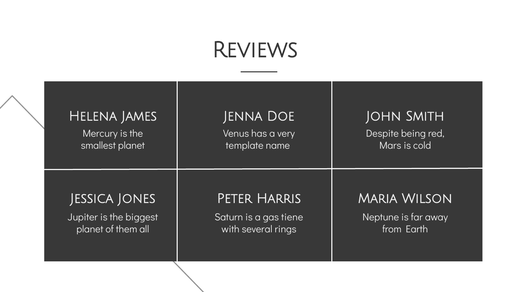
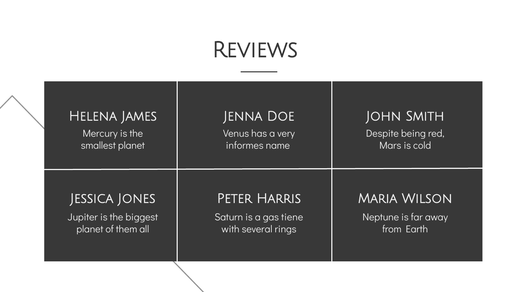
template: template -> informes (245, 145)
